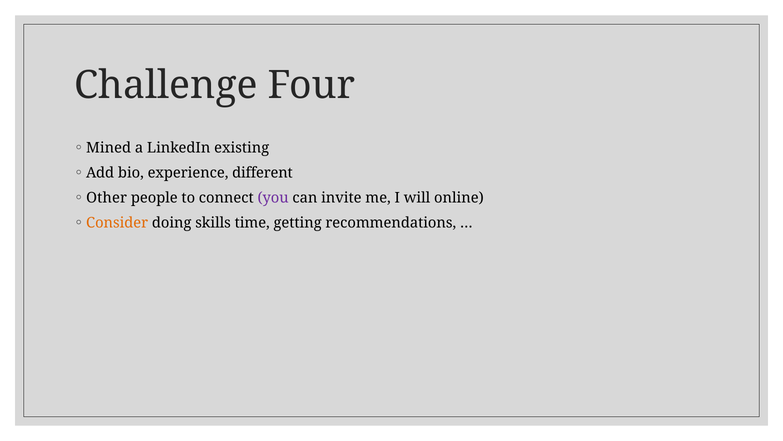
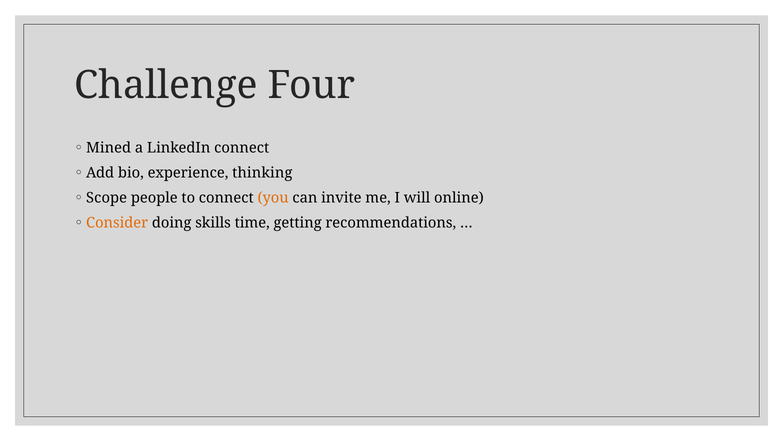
LinkedIn existing: existing -> connect (242, 148)
different: different -> thinking (262, 173)
Other: Other -> Scope (107, 198)
you colour: purple -> orange (273, 198)
